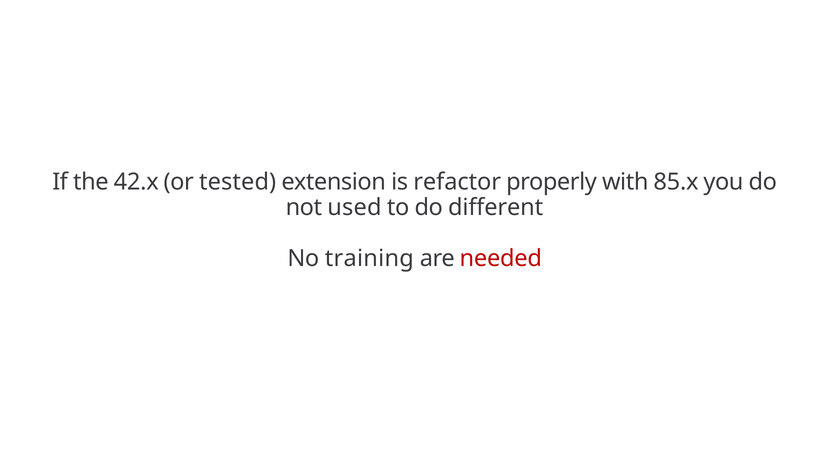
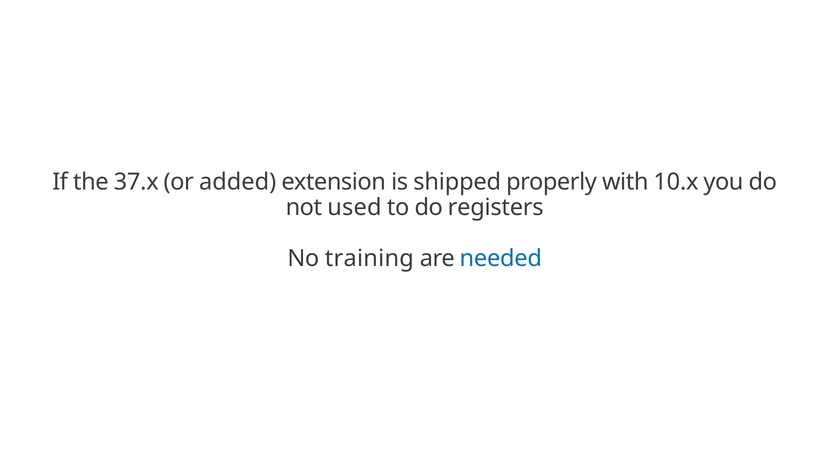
42.x: 42.x -> 37.x (136, 182)
tested: tested -> added (238, 182)
refactor: refactor -> shipped (457, 182)
85.x: 85.x -> 10.x (676, 182)
different: different -> registers (496, 207)
needed colour: red -> blue (501, 258)
